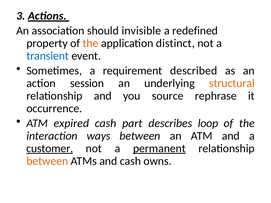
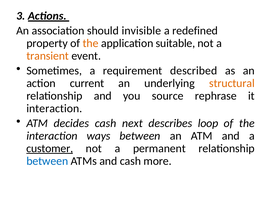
distinct: distinct -> suitable (175, 43)
transient colour: blue -> orange (48, 56)
session: session -> current (87, 83)
occurrence: occurrence -> interaction (54, 109)
expired: expired -> decides (71, 123)
part: part -> next (132, 123)
permanent underline: present -> none (159, 149)
between colour: orange -> blue (47, 161)
owns: owns -> more (158, 161)
